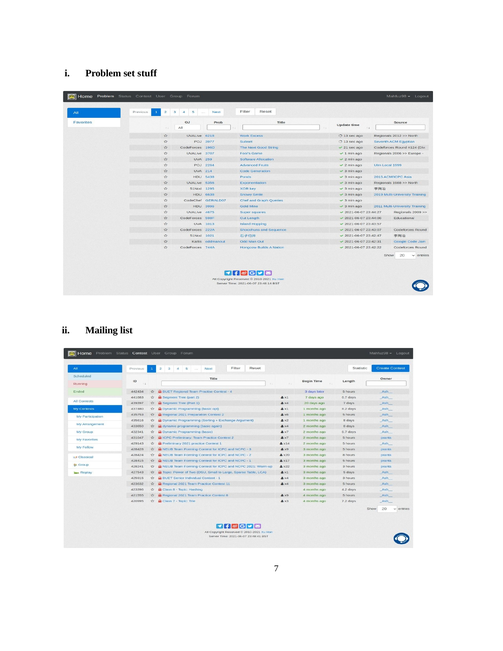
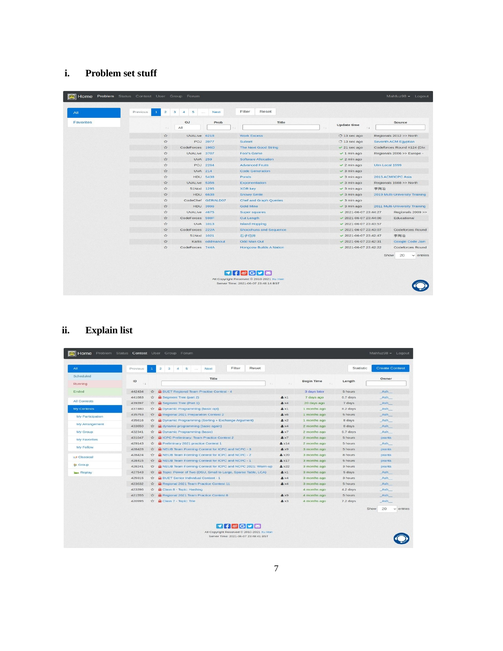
Mailing: Mailing -> Explain (102, 330)
